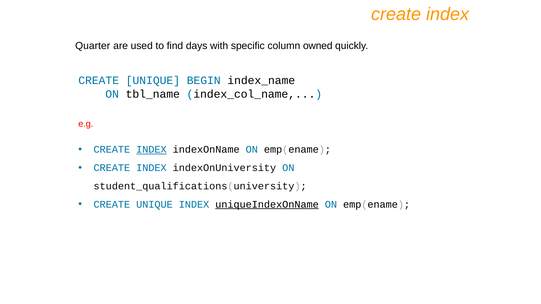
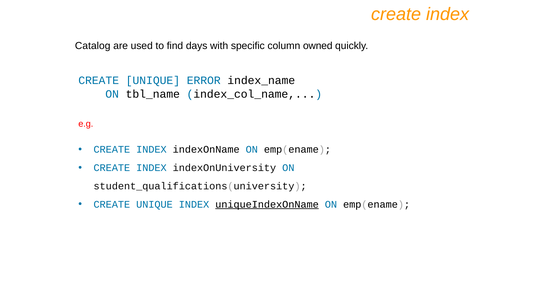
Quarter: Quarter -> Catalog (93, 46)
BEGIN: BEGIN -> ERROR (204, 81)
INDEX underline: present -> none (151, 150)
